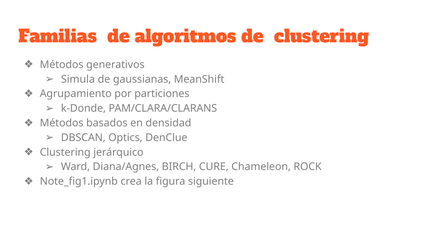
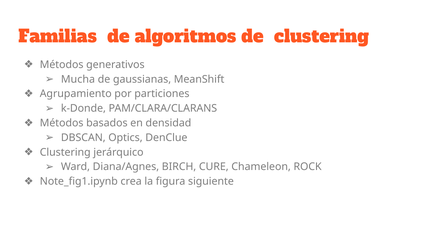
Simula: Simula -> Mucha (78, 79)
